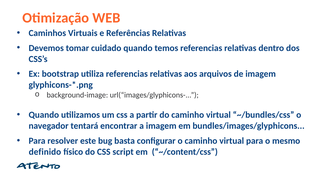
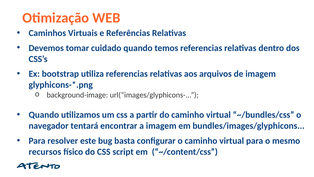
definido: definido -> recursos (45, 152)
